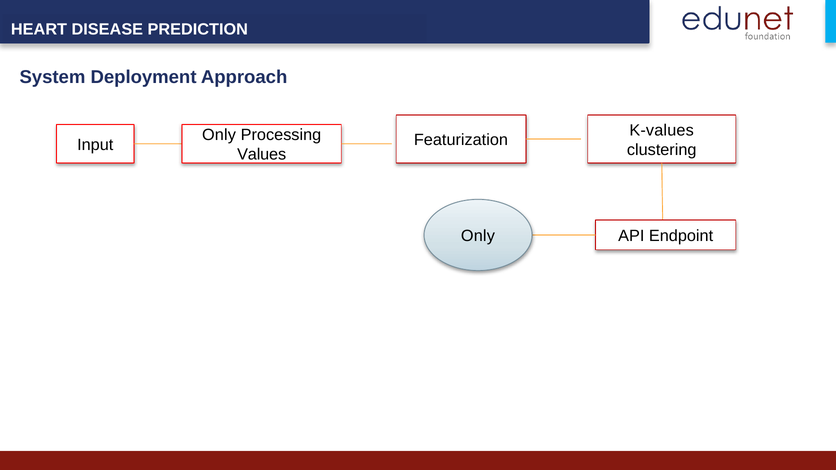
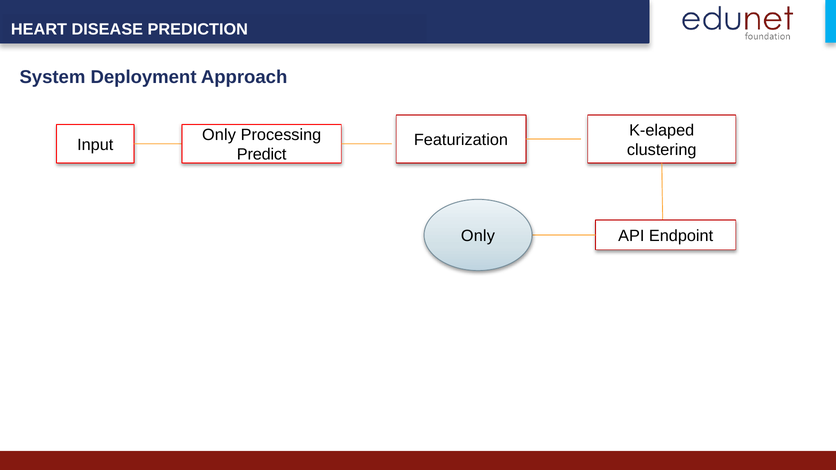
K-values: K-values -> K-elaped (662, 130)
Values: Values -> Predict (262, 155)
